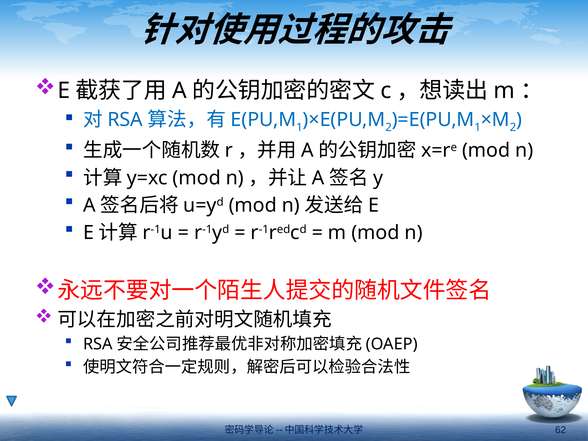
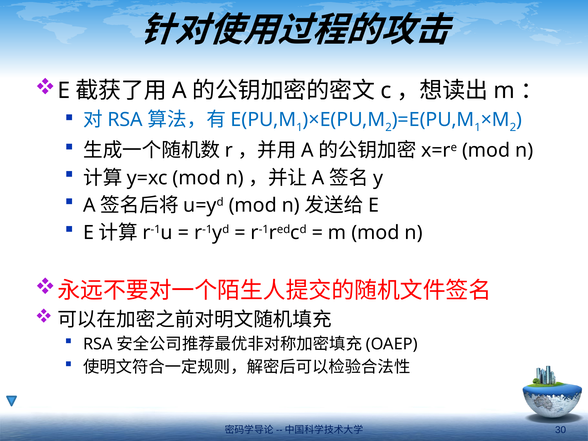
62: 62 -> 30 (561, 430)
